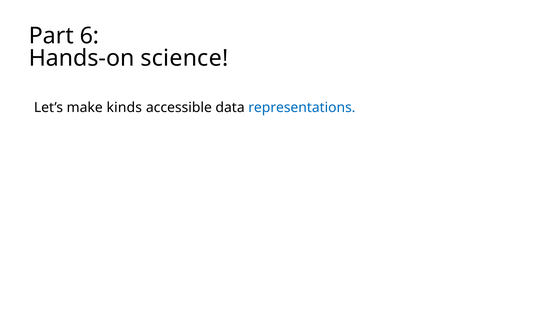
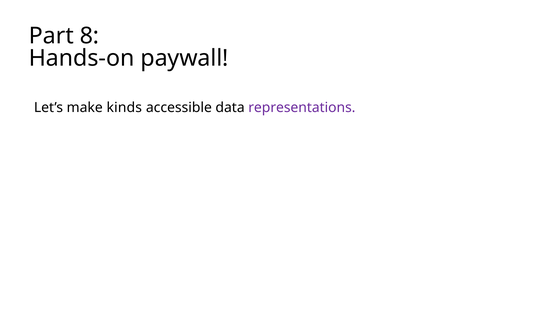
6: 6 -> 8 (89, 36)
science: science -> paywall (185, 58)
representations colour: blue -> purple (302, 108)
